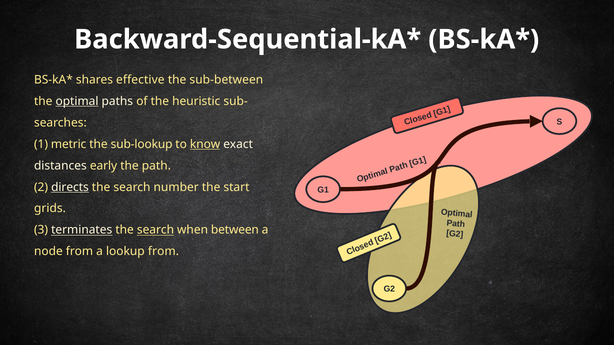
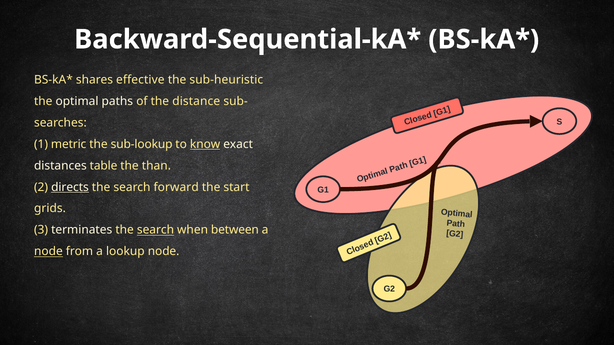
sub-between: sub-between -> sub-heuristic (226, 80)
optimal underline: present -> none (77, 101)
heuristic: heuristic -> distance (196, 101)
early: early -> table (104, 166)
the path: path -> than (156, 166)
number: number -> forward (176, 187)
terminates underline: present -> none (82, 230)
node underline: none -> present (48, 252)
lookup from: from -> node (164, 252)
